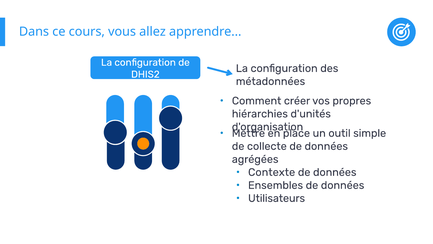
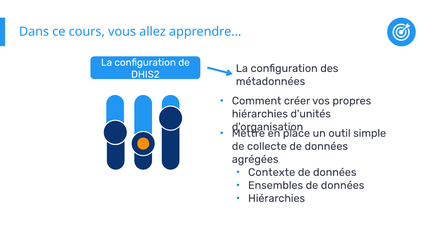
Utilisateurs: Utilisateurs -> Hiérarchies (277, 198)
